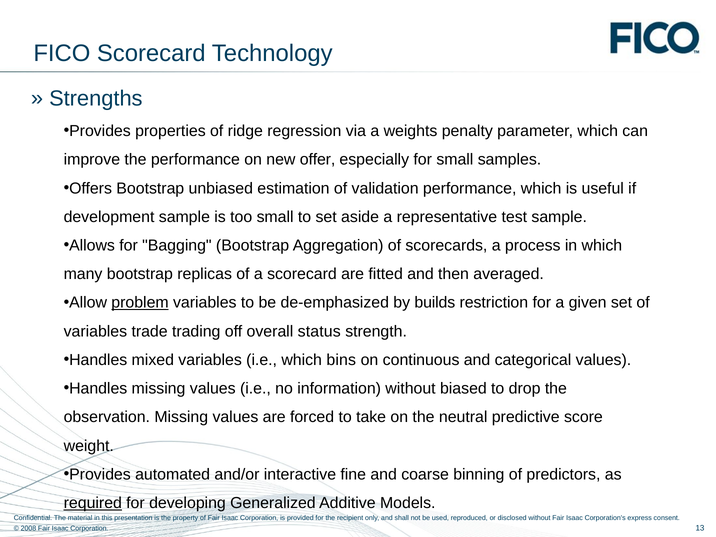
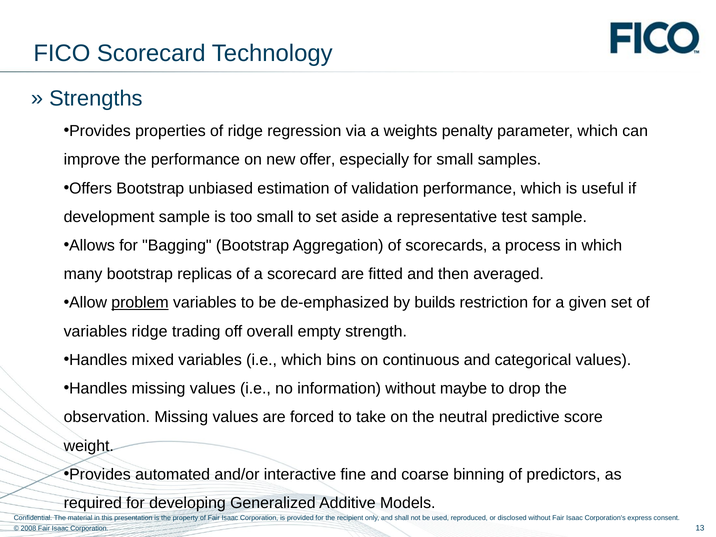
variables trade: trade -> ridge (149, 331)
status: status -> empty (319, 331)
biased: biased -> maybe (463, 389)
required underline: present -> none (93, 503)
